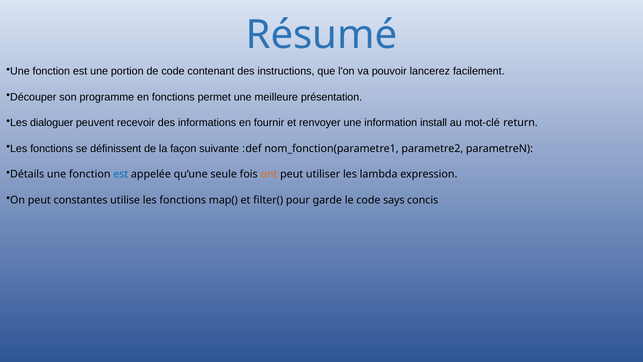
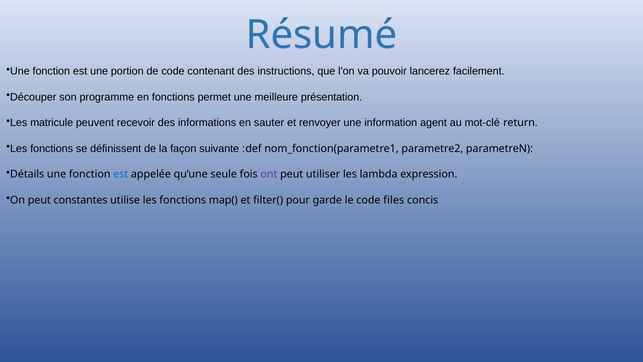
dialoguer: dialoguer -> matricule (52, 123)
fournir: fournir -> sauter (269, 123)
install: install -> agent (434, 123)
ont colour: orange -> purple (269, 174)
says: says -> files (394, 200)
